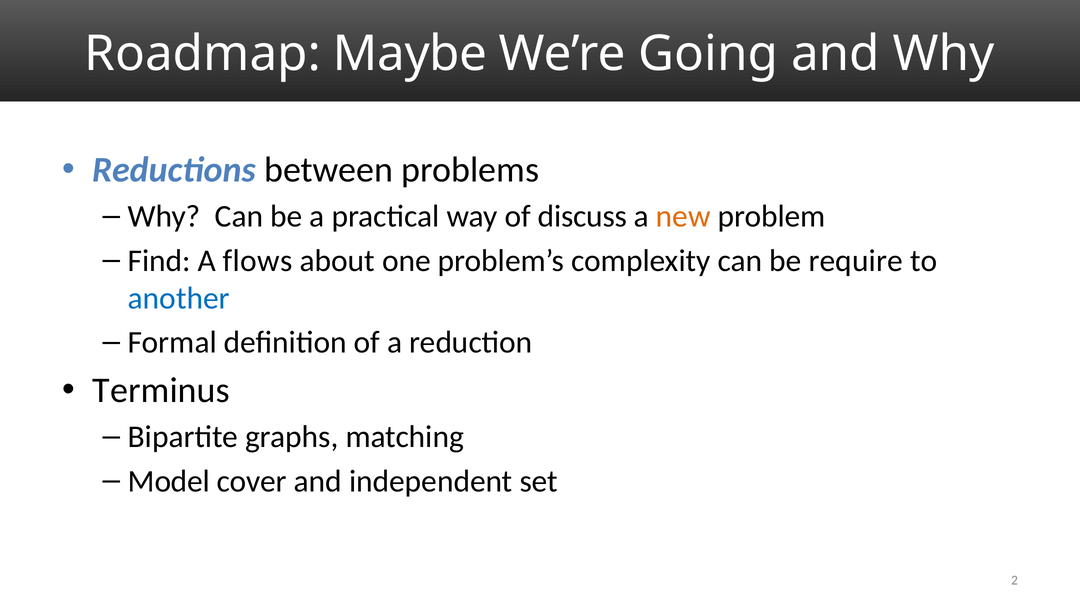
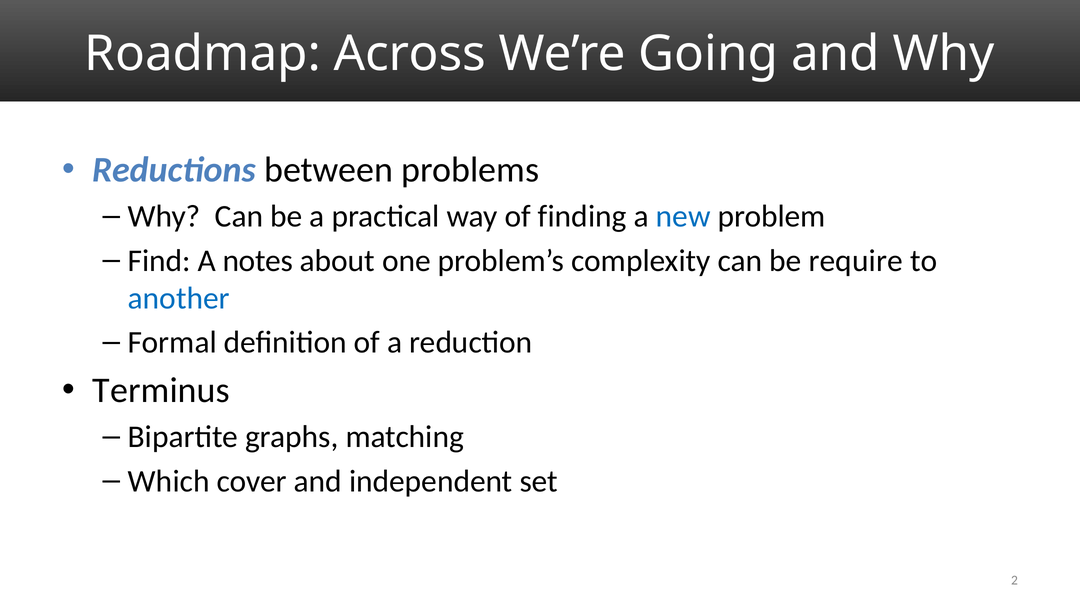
Maybe: Maybe -> Across (410, 54)
discuss: discuss -> finding (582, 216)
new colour: orange -> blue (683, 216)
flows: flows -> notes (258, 260)
Model: Model -> Which (169, 481)
